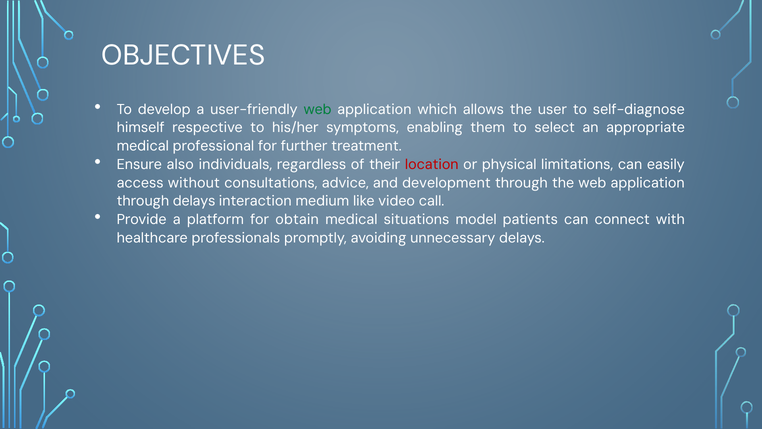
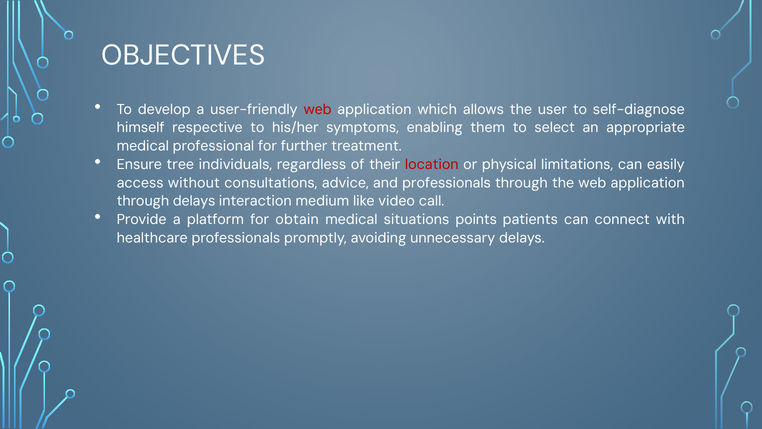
web colour: green -> red (318, 109)
also: also -> tree (180, 164)
and development: development -> professionals (447, 183)
model: model -> points (476, 219)
